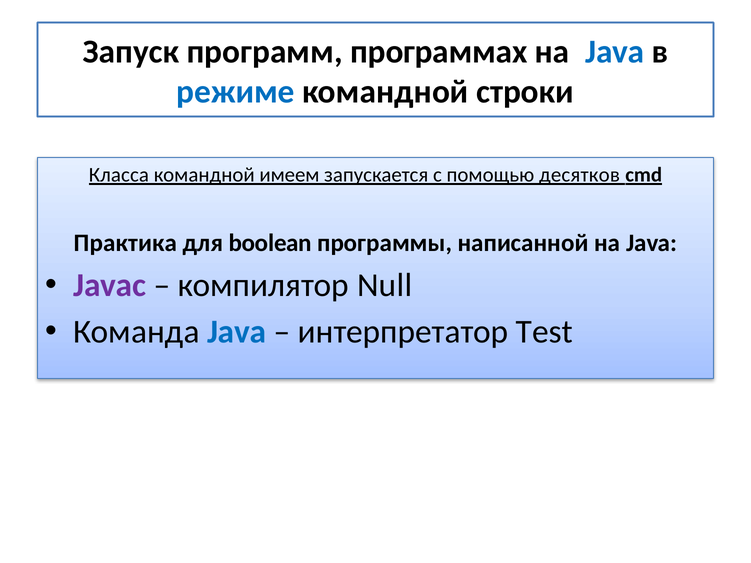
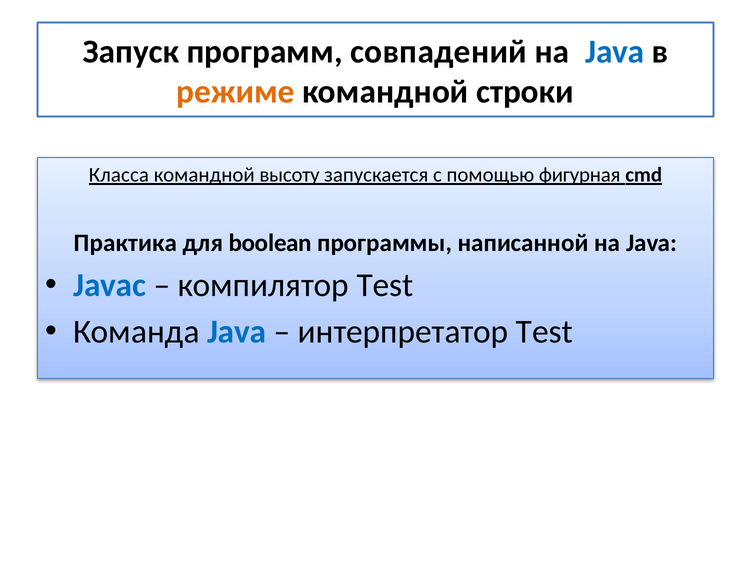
программах: программах -> совпадений (439, 52)
режиме colour: blue -> orange (236, 92)
имеем: имеем -> высоту (290, 175)
десятков: десятков -> фигурная (580, 175)
Javac colour: purple -> blue (110, 285)
компилятор Null: Null -> Test (385, 285)
